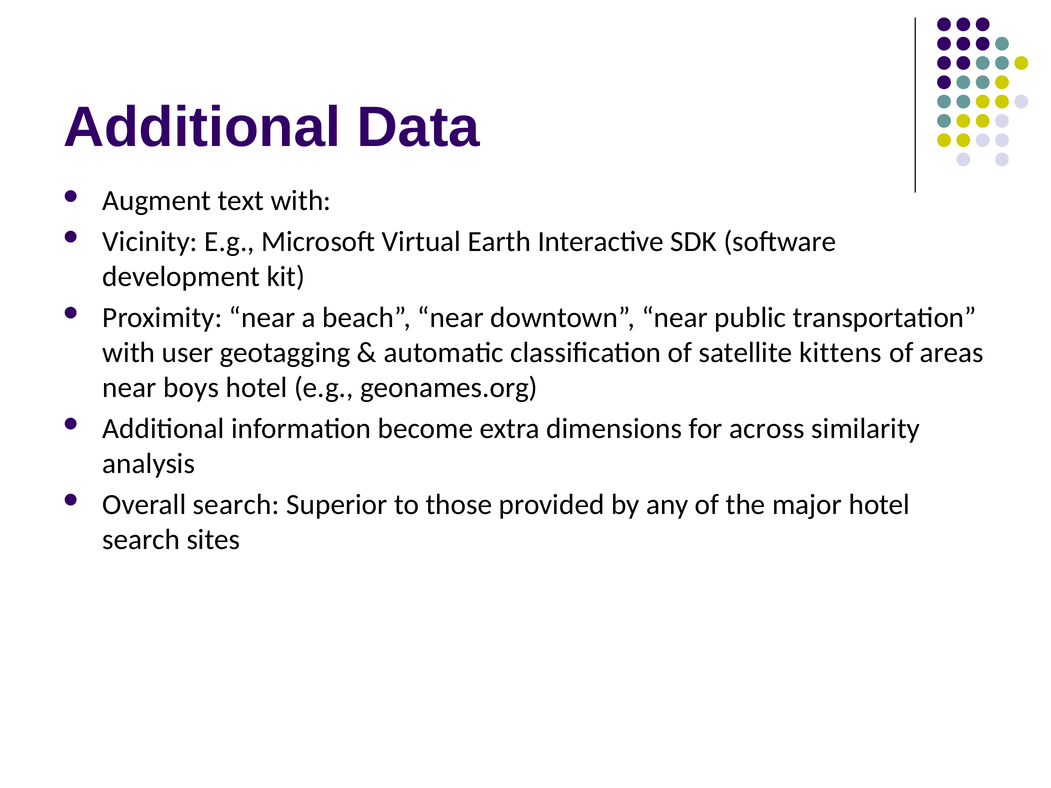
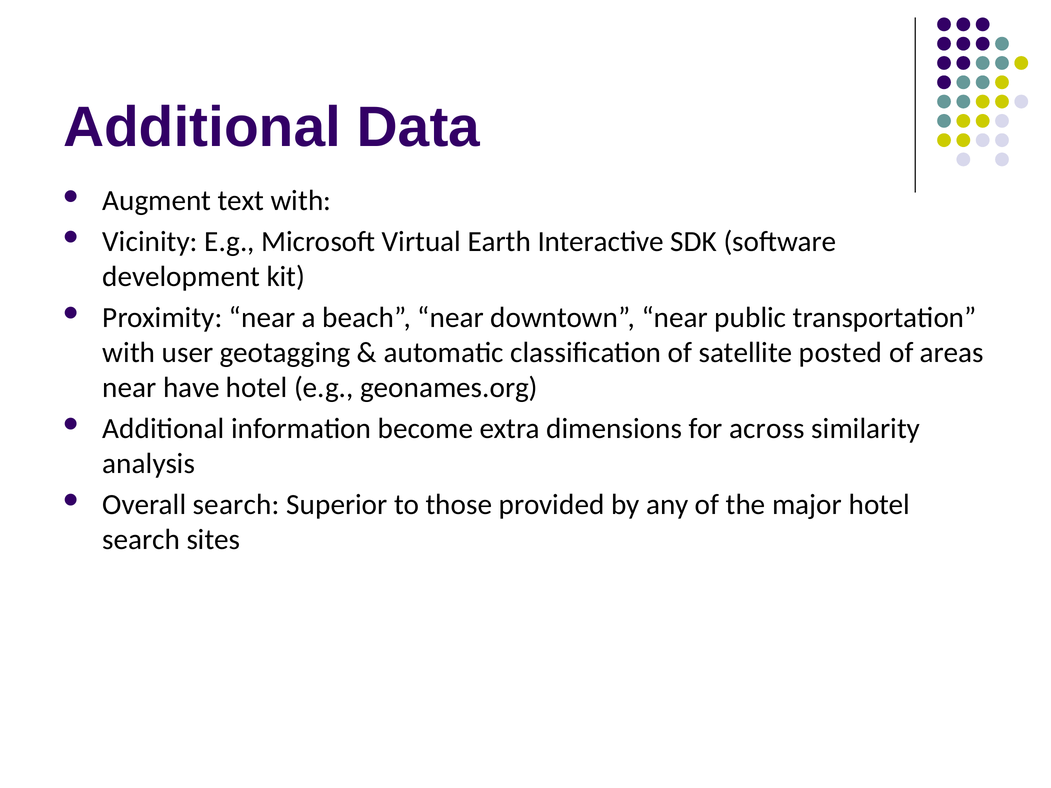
kittens: kittens -> posted (841, 353)
boys: boys -> have (191, 388)
